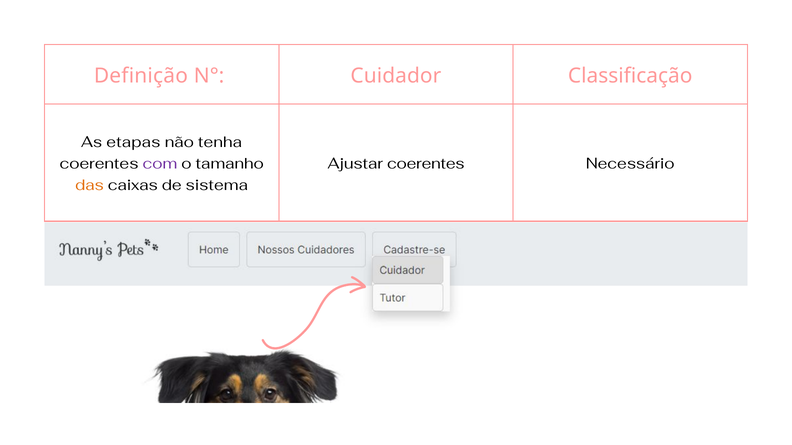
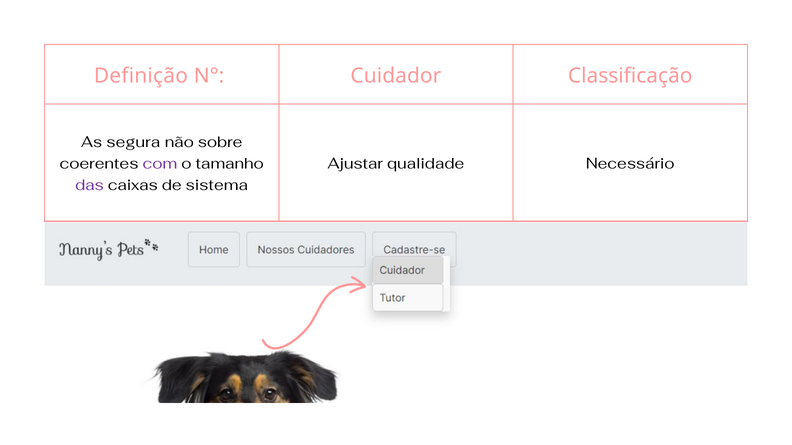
etapas: etapas -> segura (133, 142)
tenha: tenha -> sobre (220, 142)
Ajustar coerentes: coerentes -> qualidade (426, 164)
das colour: orange -> purple (89, 185)
